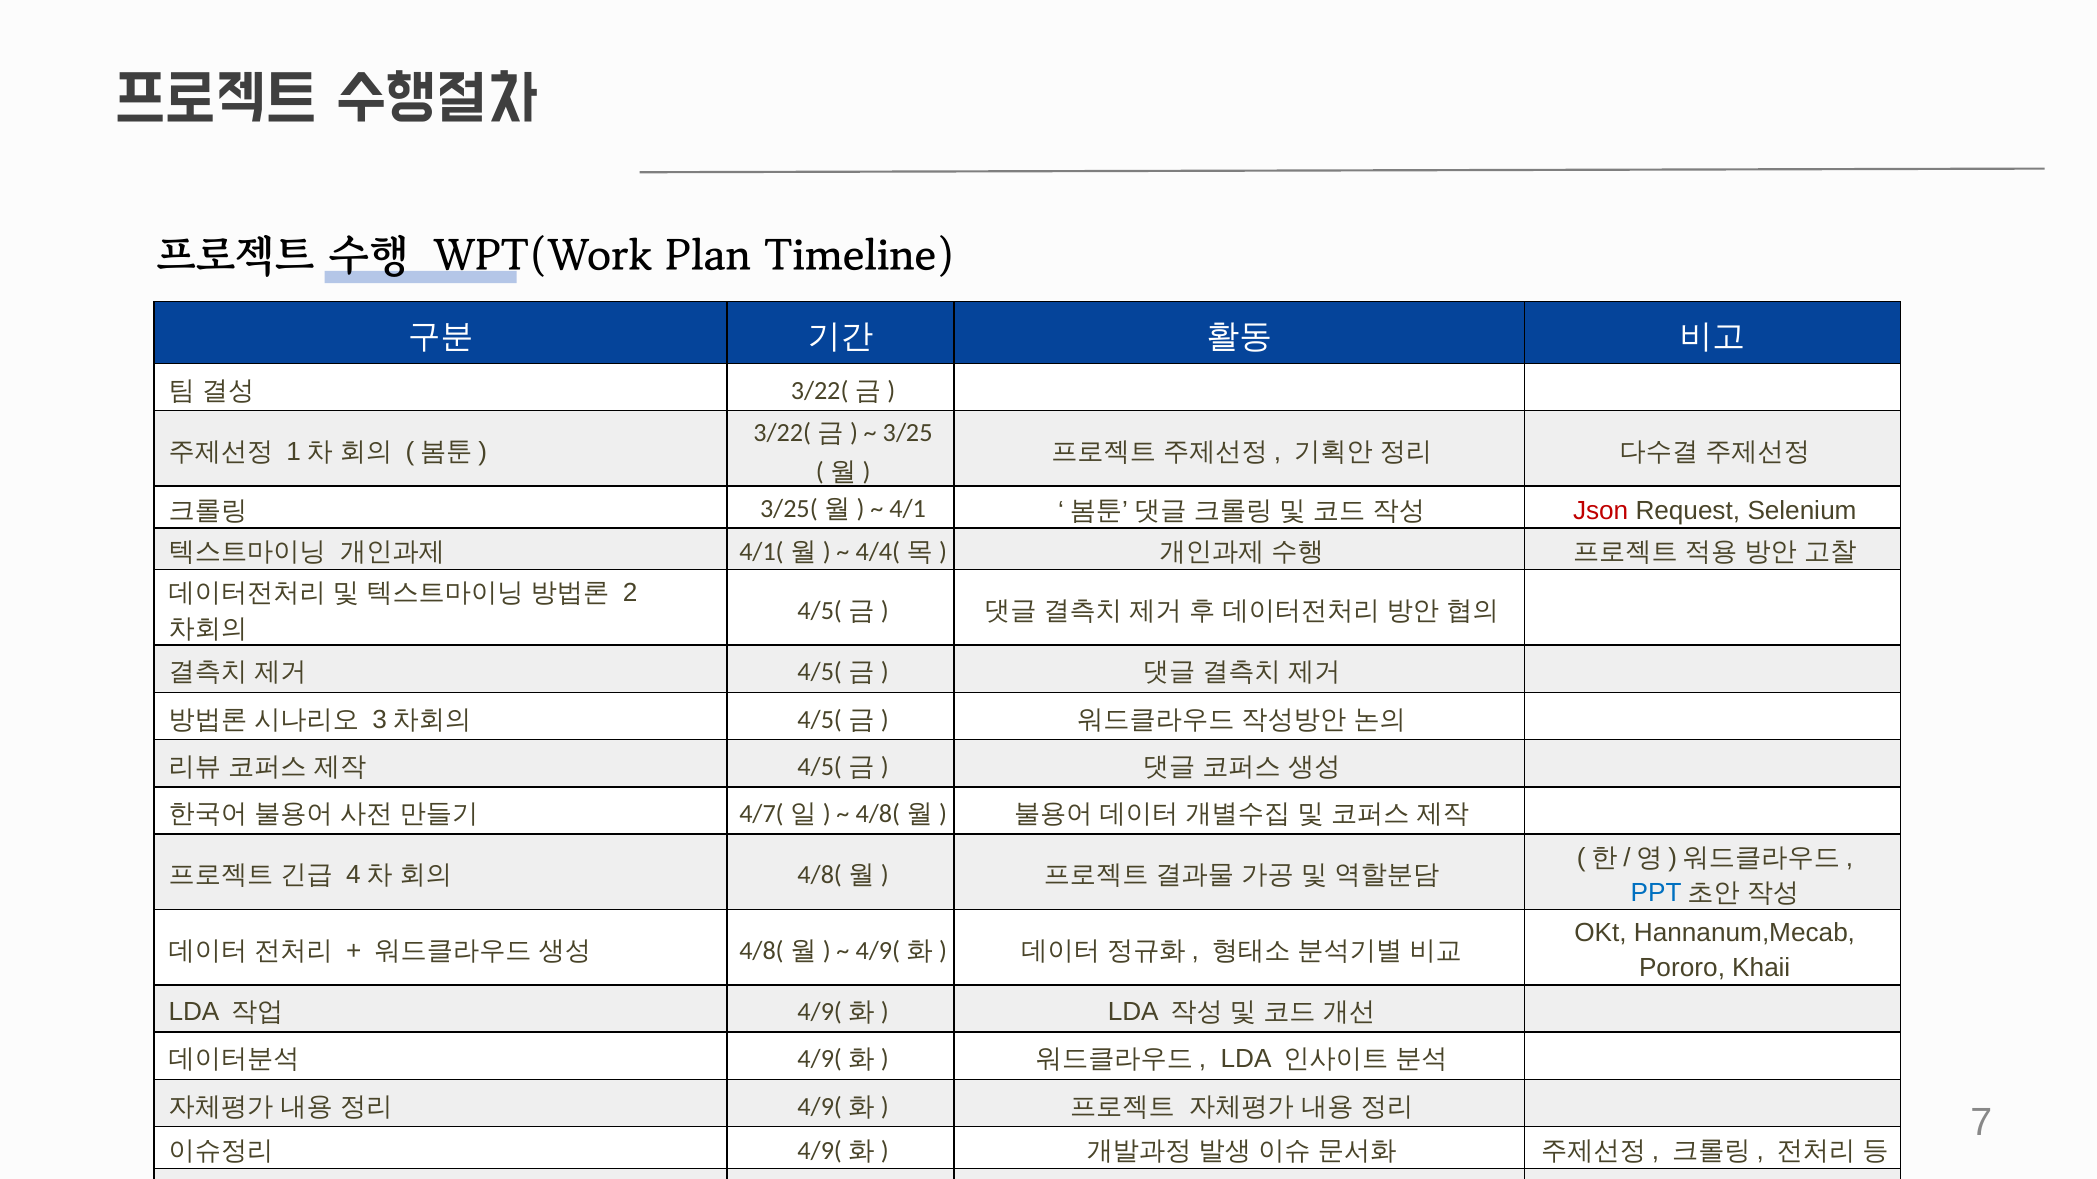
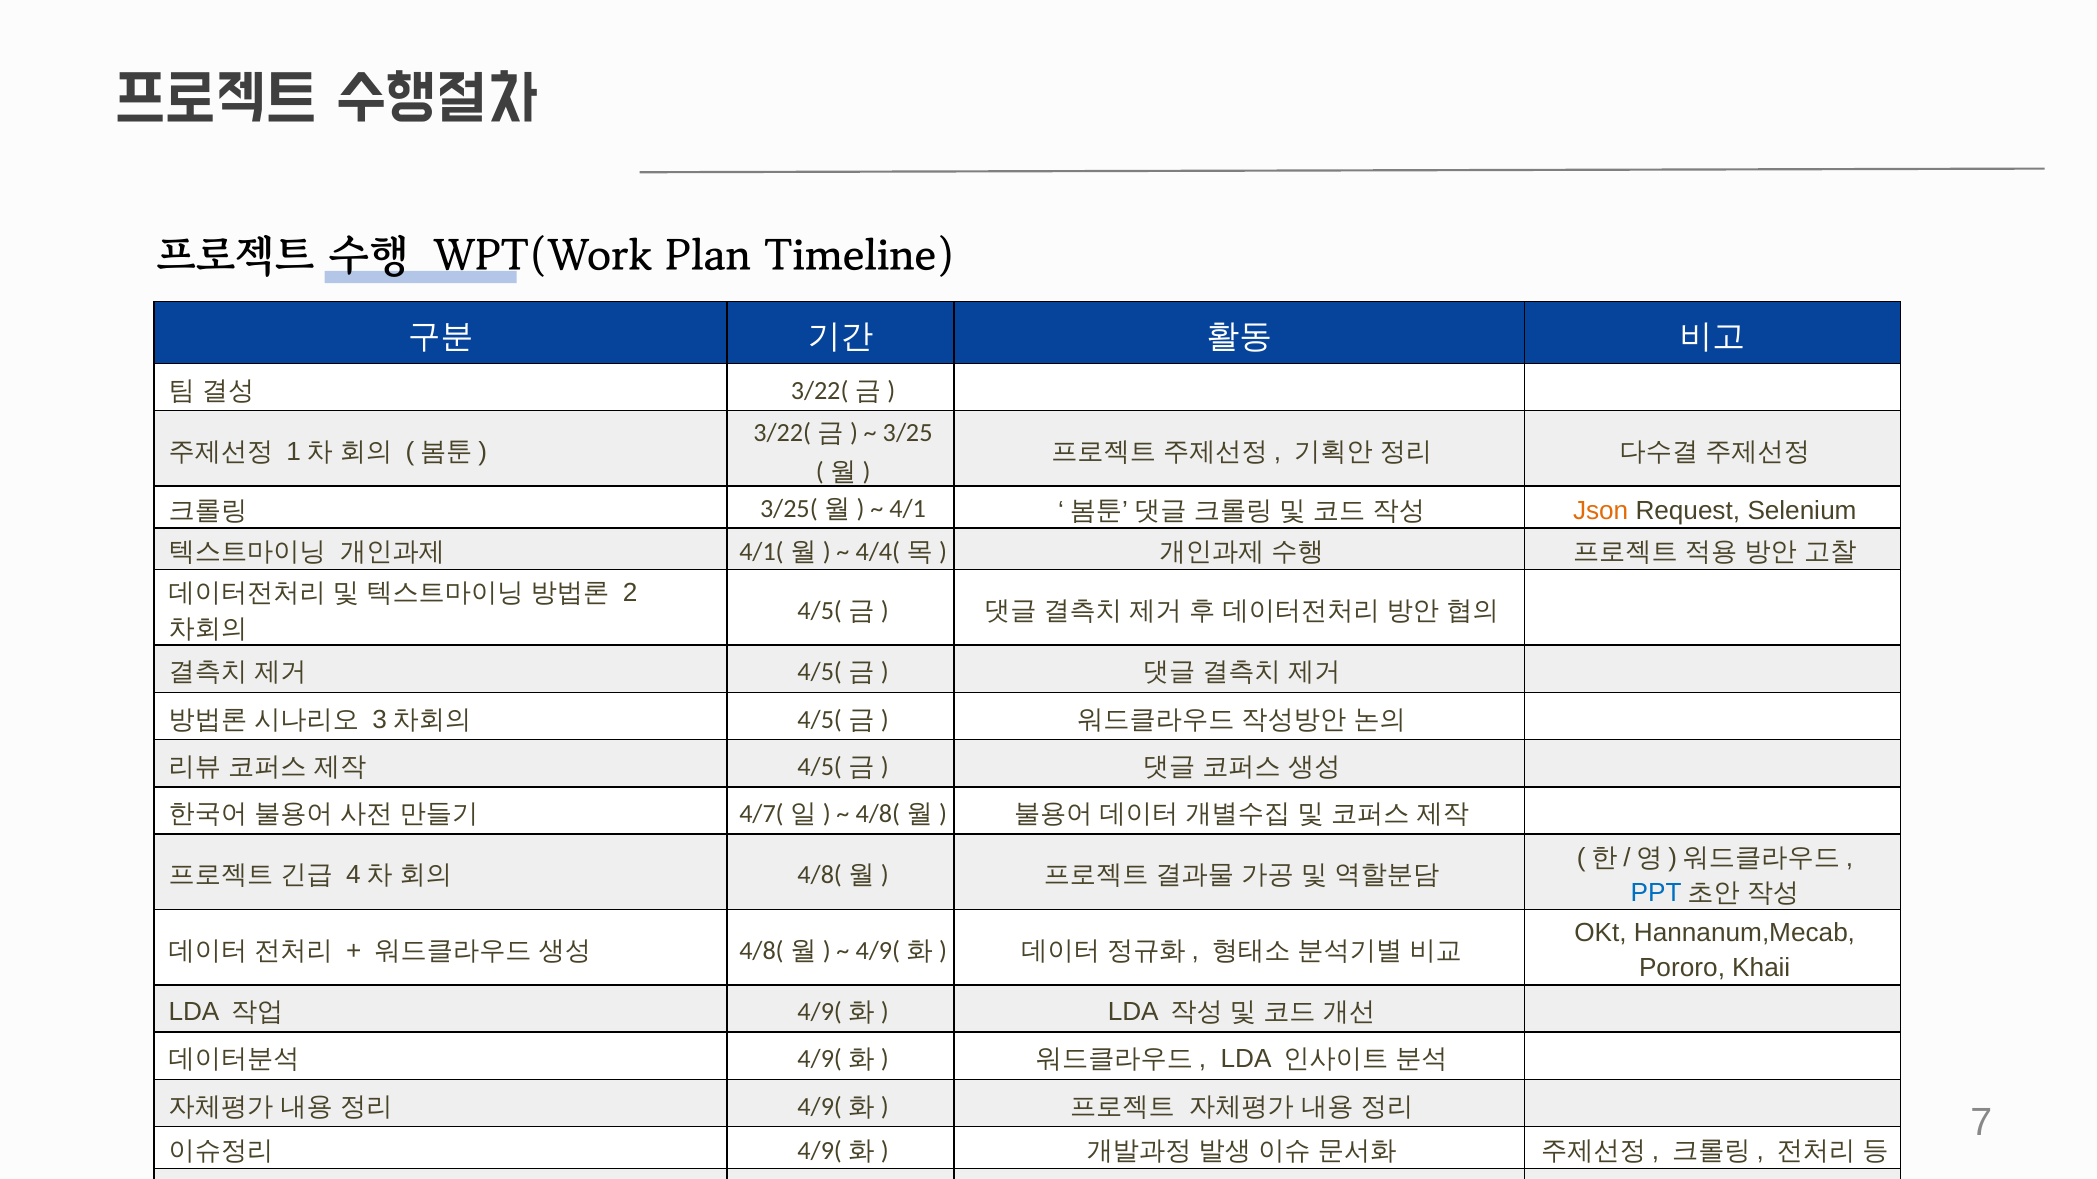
Json colour: red -> orange (1601, 511)
